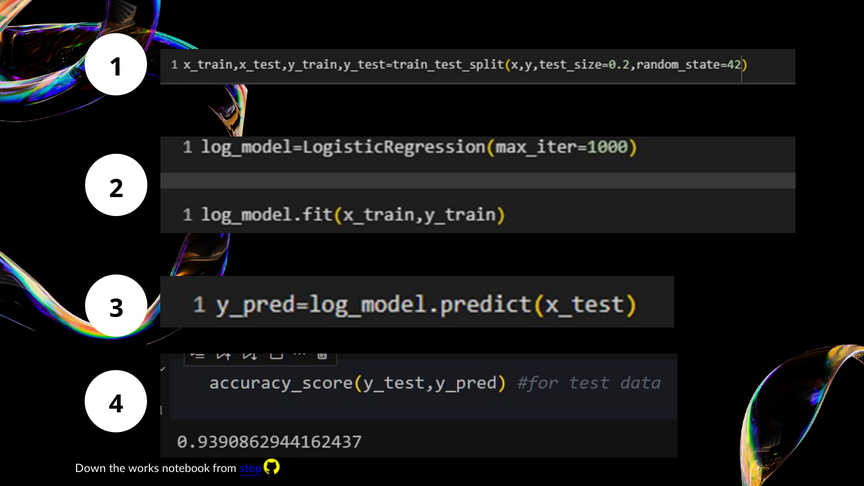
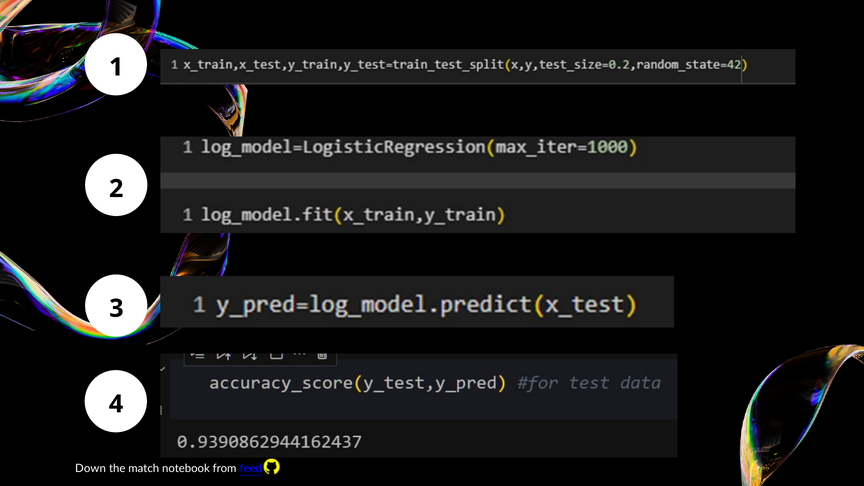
works: works -> match (144, 468)
step: step -> feed (251, 468)
